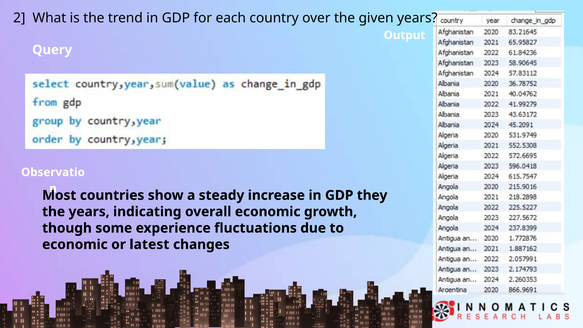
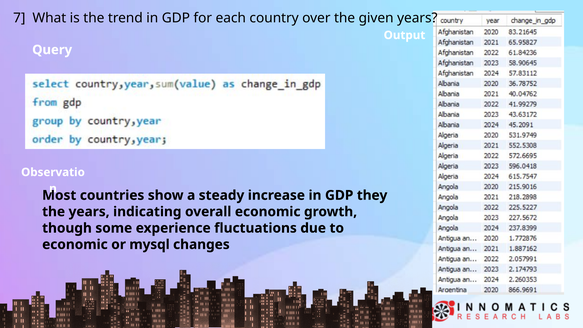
2: 2 -> 7 (19, 18)
latest: latest -> mysql (150, 244)
